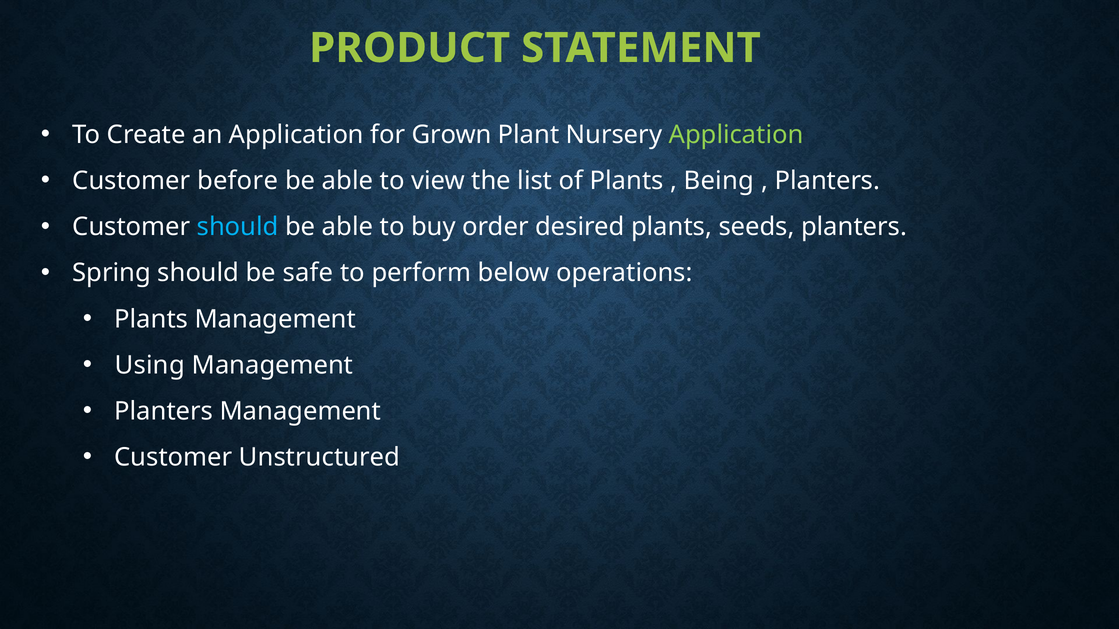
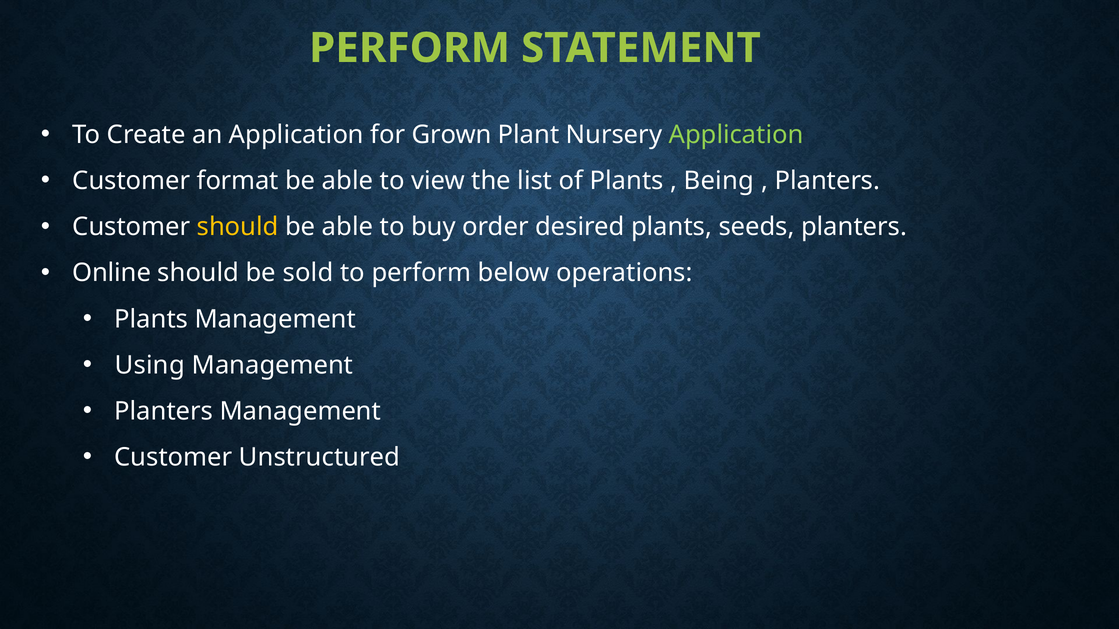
PRODUCT: PRODUCT -> PERFORM (410, 48)
before: before -> format (238, 181)
should colour: light blue -> yellow (238, 227)
Spring: Spring -> Online (112, 273)
safe: safe -> sold (308, 273)
